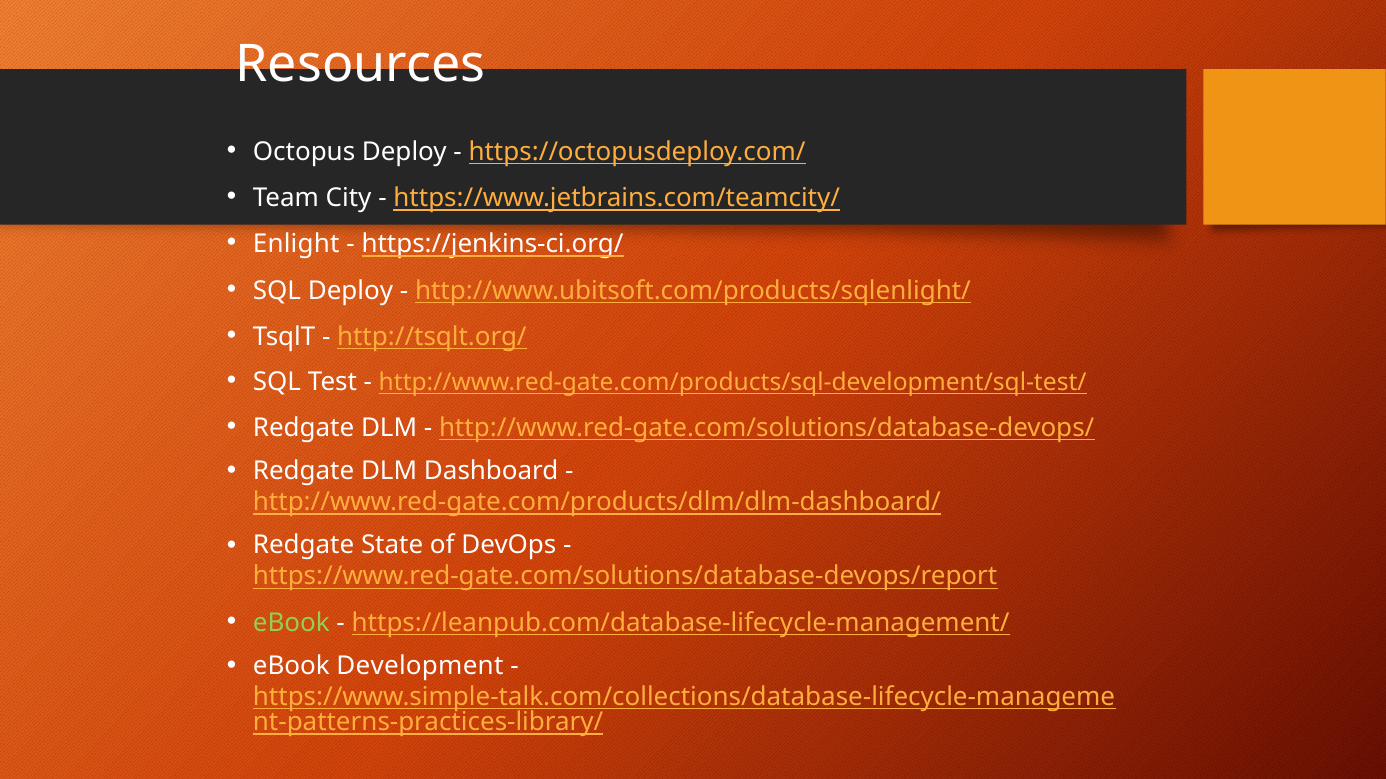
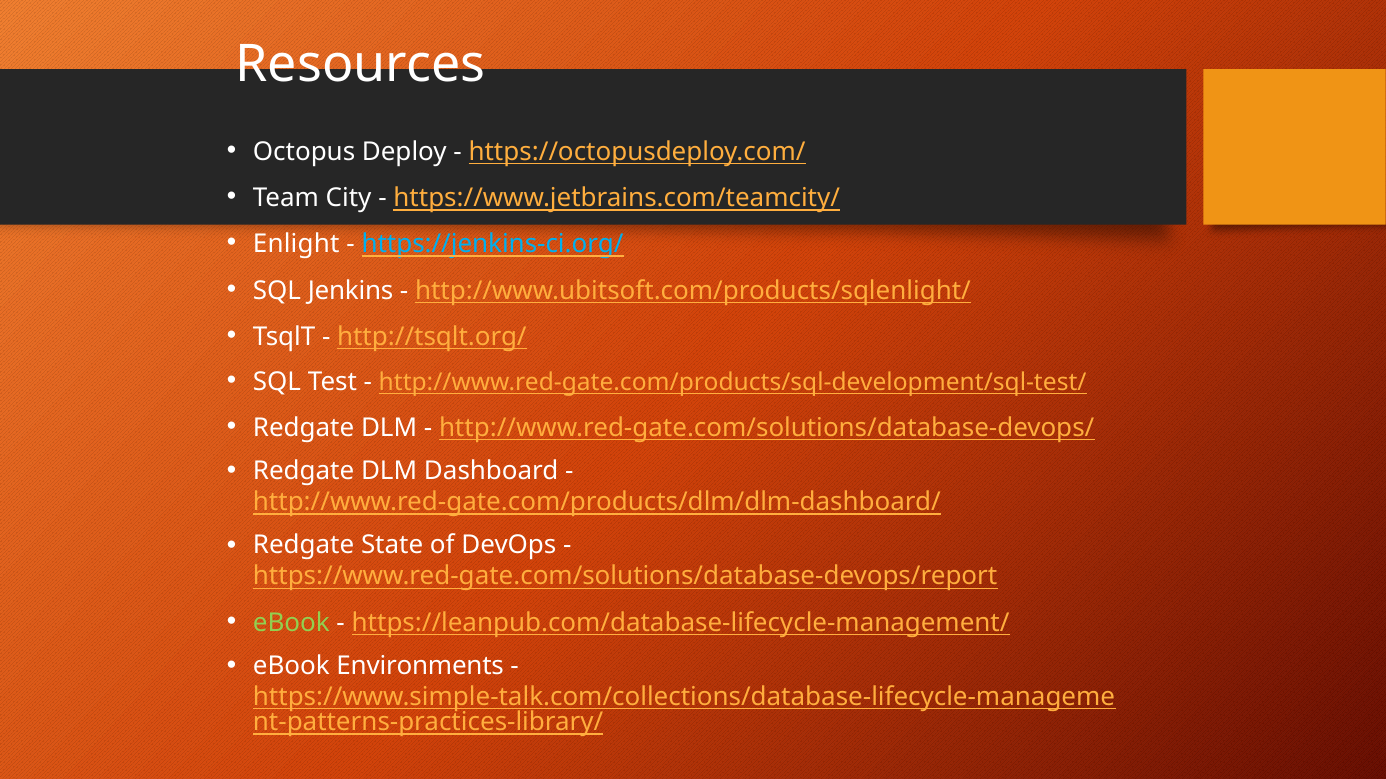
https://jenkins-ci.org/ colour: white -> light blue (493, 245)
SQL Deploy: Deploy -> Jenkins (351, 291)
Development: Development -> Environments (420, 666)
